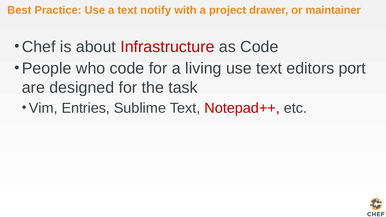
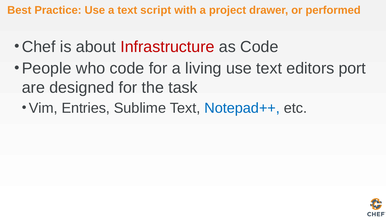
notify: notify -> script (156, 10)
maintainer: maintainer -> performed (333, 10)
Notepad++ colour: red -> blue (242, 108)
